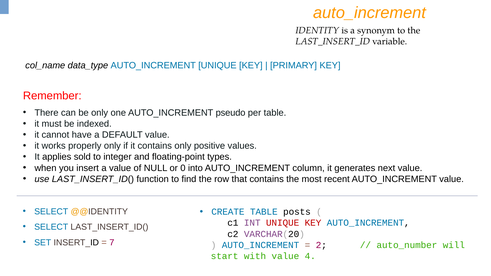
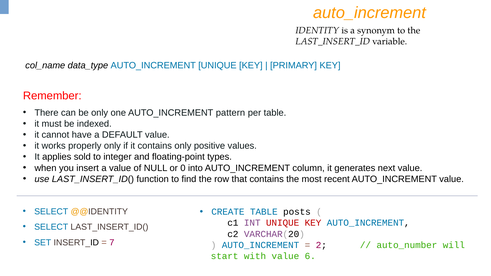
pseudo: pseudo -> pattern (230, 113)
4: 4 -> 6 (310, 256)
